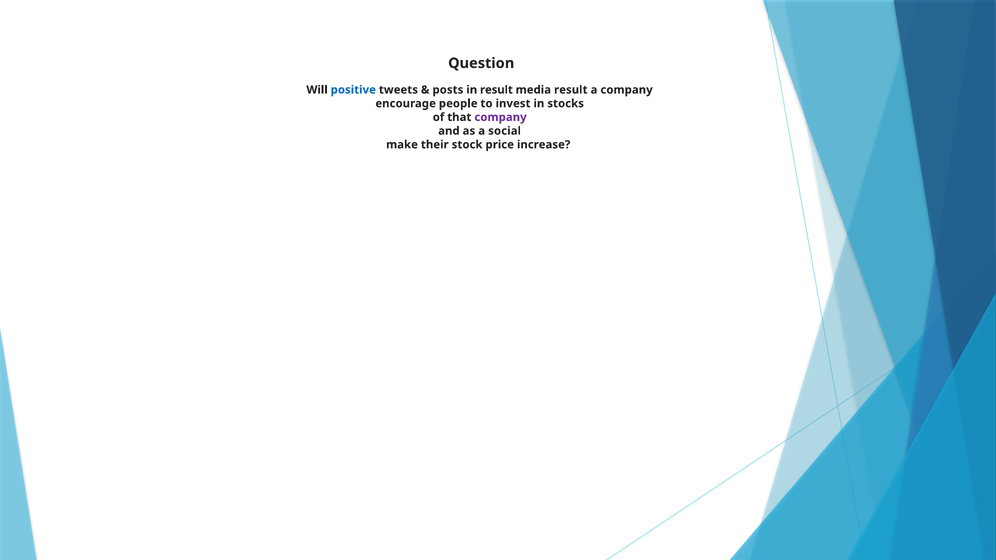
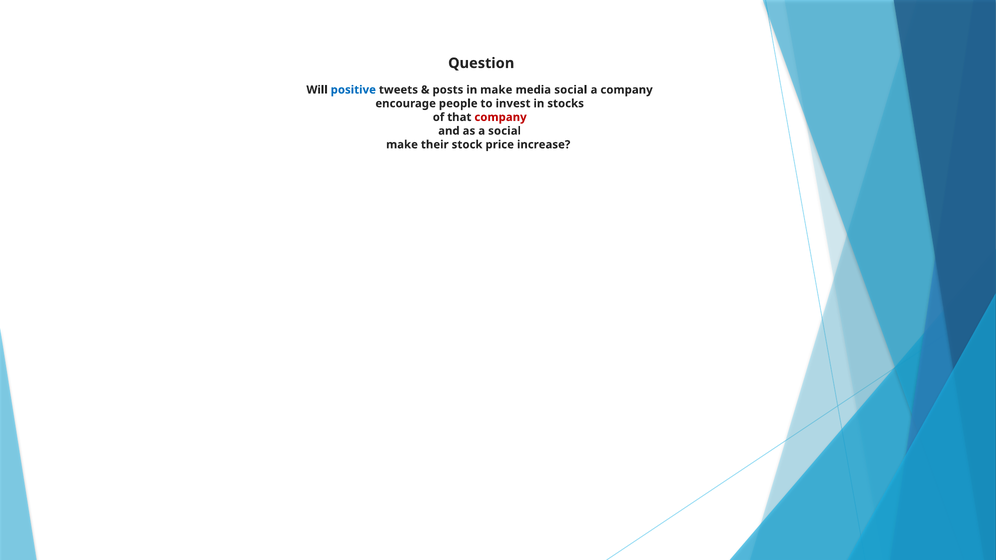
in result: result -> make (496, 90)
media result: result -> social (571, 90)
company colour: purple -> red (501, 117)
